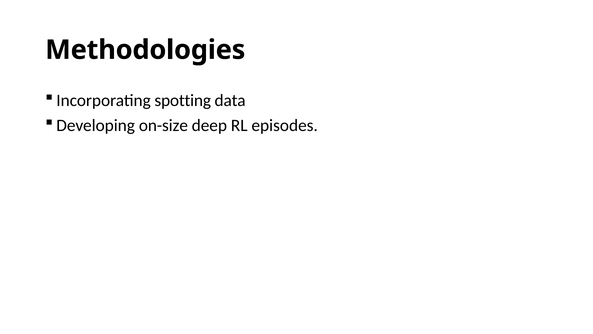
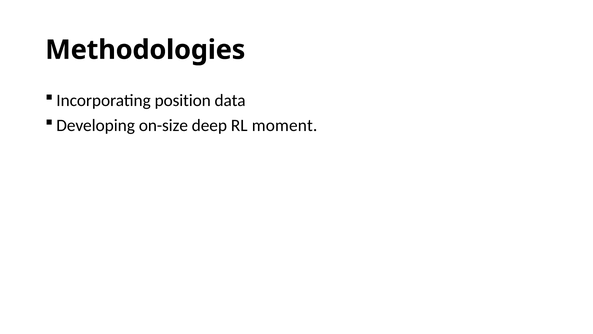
spotting: spotting -> position (183, 100)
episodes: episodes -> moment (285, 125)
